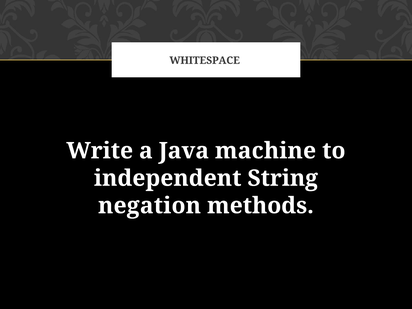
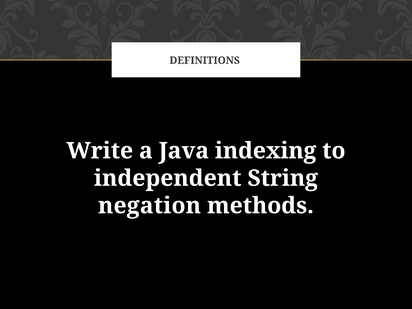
WHITESPACE: WHITESPACE -> DEFINITIONS (205, 60)
machine: machine -> indexing (266, 151)
